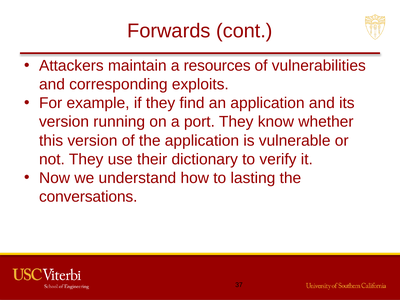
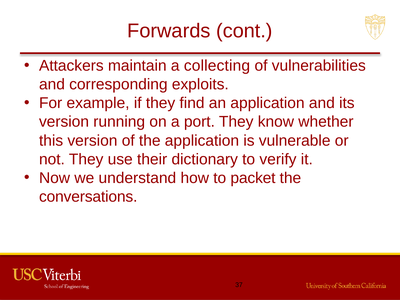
resources: resources -> collecting (217, 66)
lasting: lasting -> packet (253, 178)
